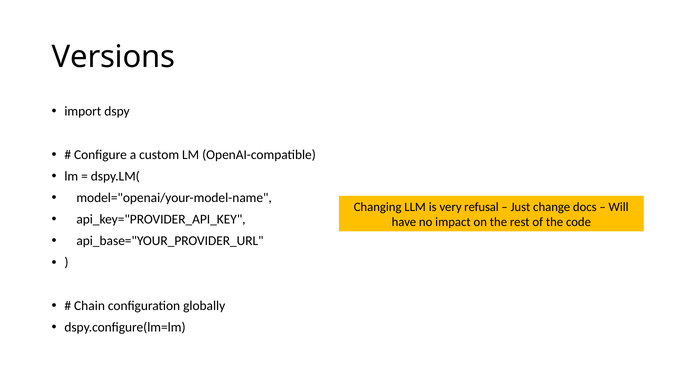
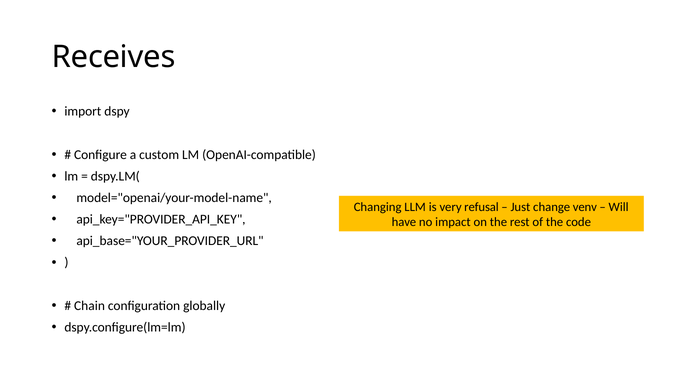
Versions: Versions -> Receives (114, 57)
docs: docs -> venv (585, 206)
